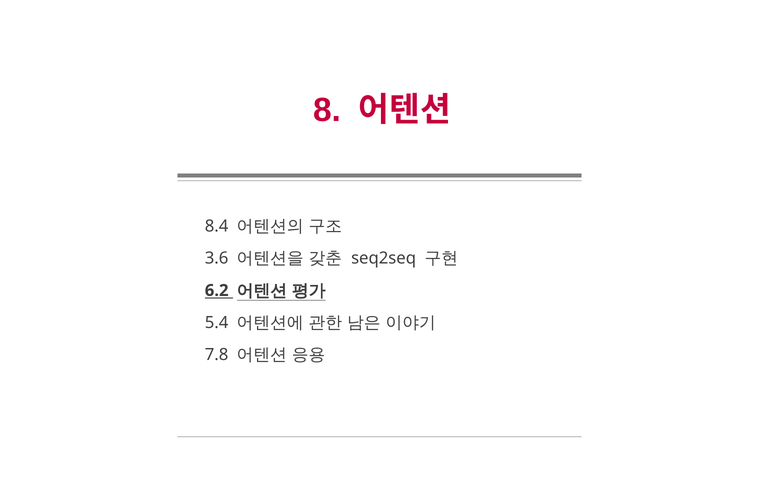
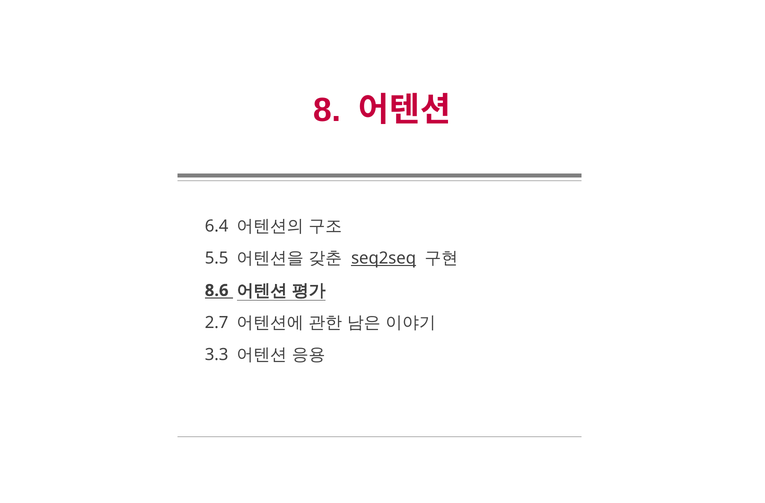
8.4: 8.4 -> 6.4 (217, 226)
3.6: 3.6 -> 5.5 (217, 258)
seq2seq underline: none -> present (384, 258)
6.2: 6.2 -> 8.6 (217, 290)
5.4: 5.4 -> 2.7 (217, 322)
7.8: 7.8 -> 3.3 (217, 354)
